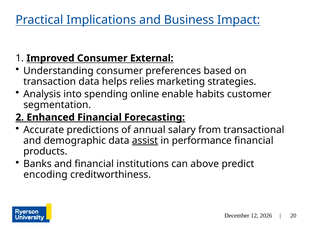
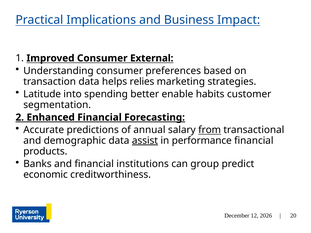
Analysis: Analysis -> Latitude (42, 94)
online: online -> better (145, 94)
from underline: none -> present (210, 130)
above: above -> group (205, 164)
encoding: encoding -> economic (46, 175)
